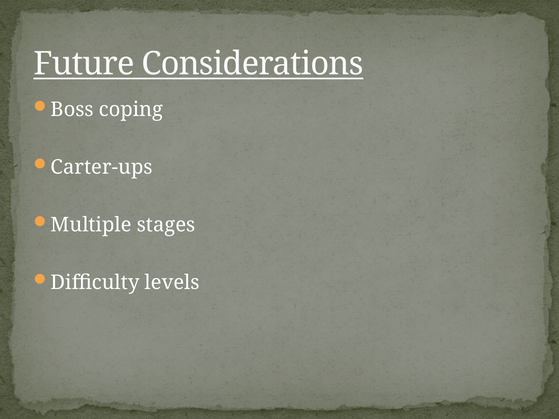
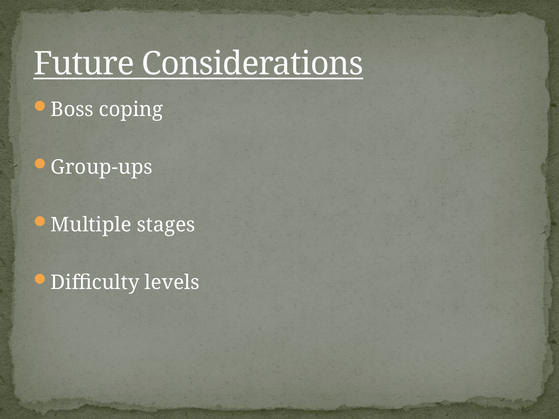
Carter-ups: Carter-ups -> Group-ups (102, 167)
